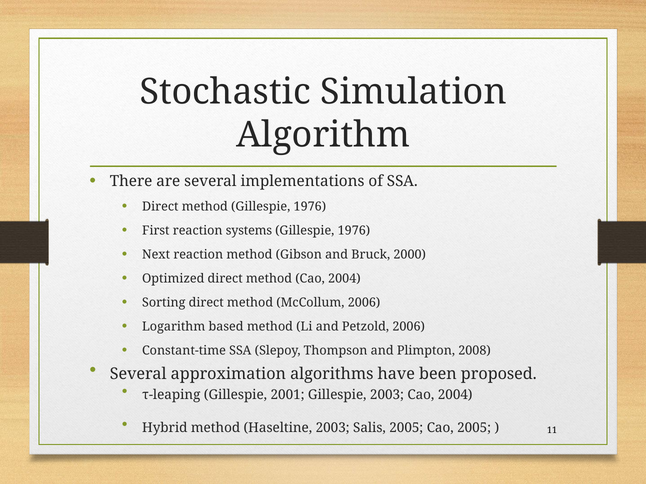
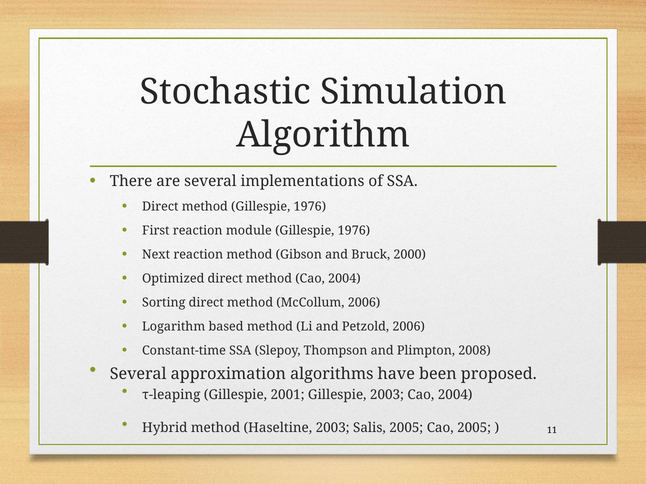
systems: systems -> module (249, 231)
